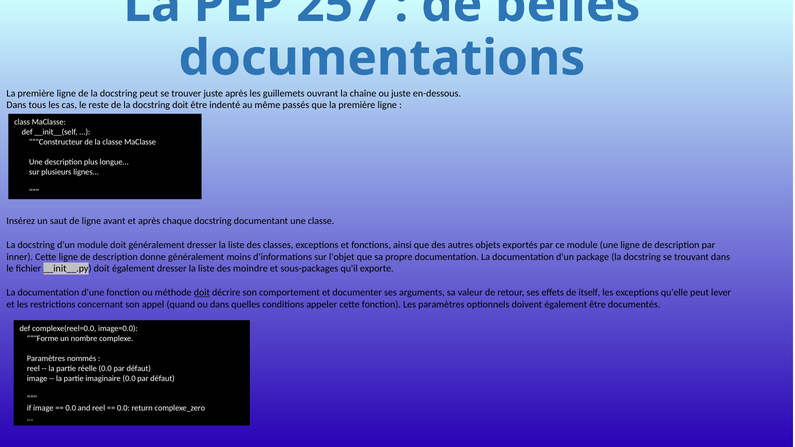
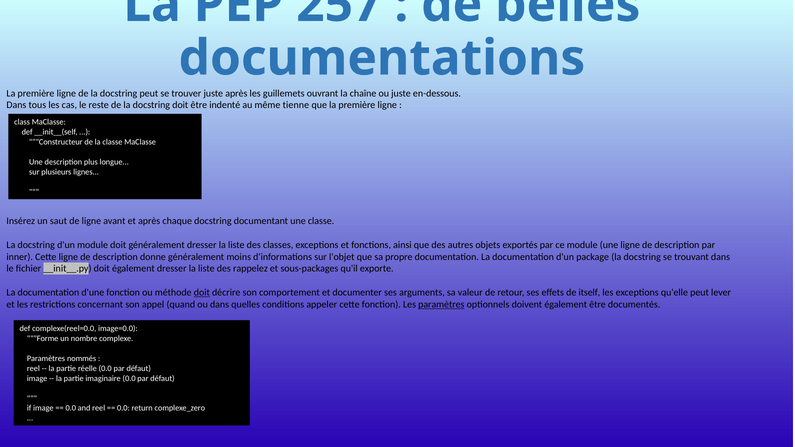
passés: passés -> tienne (296, 105)
moindre: moindre -> rappelez (250, 269)
paramètres underline: none -> present (441, 305)
